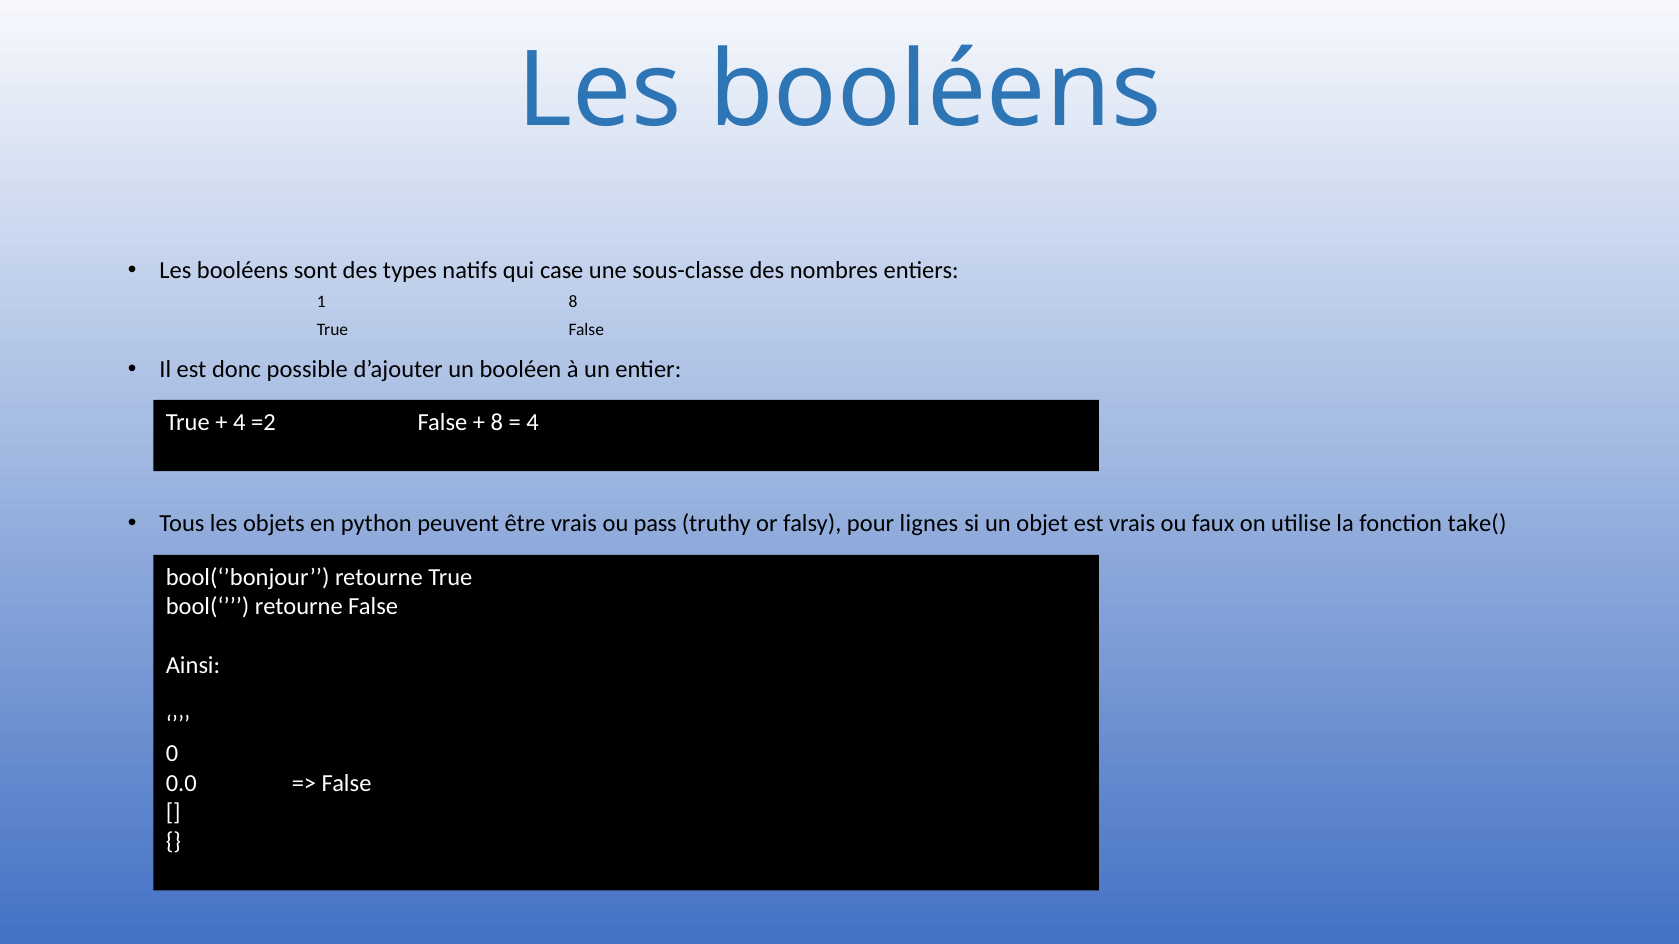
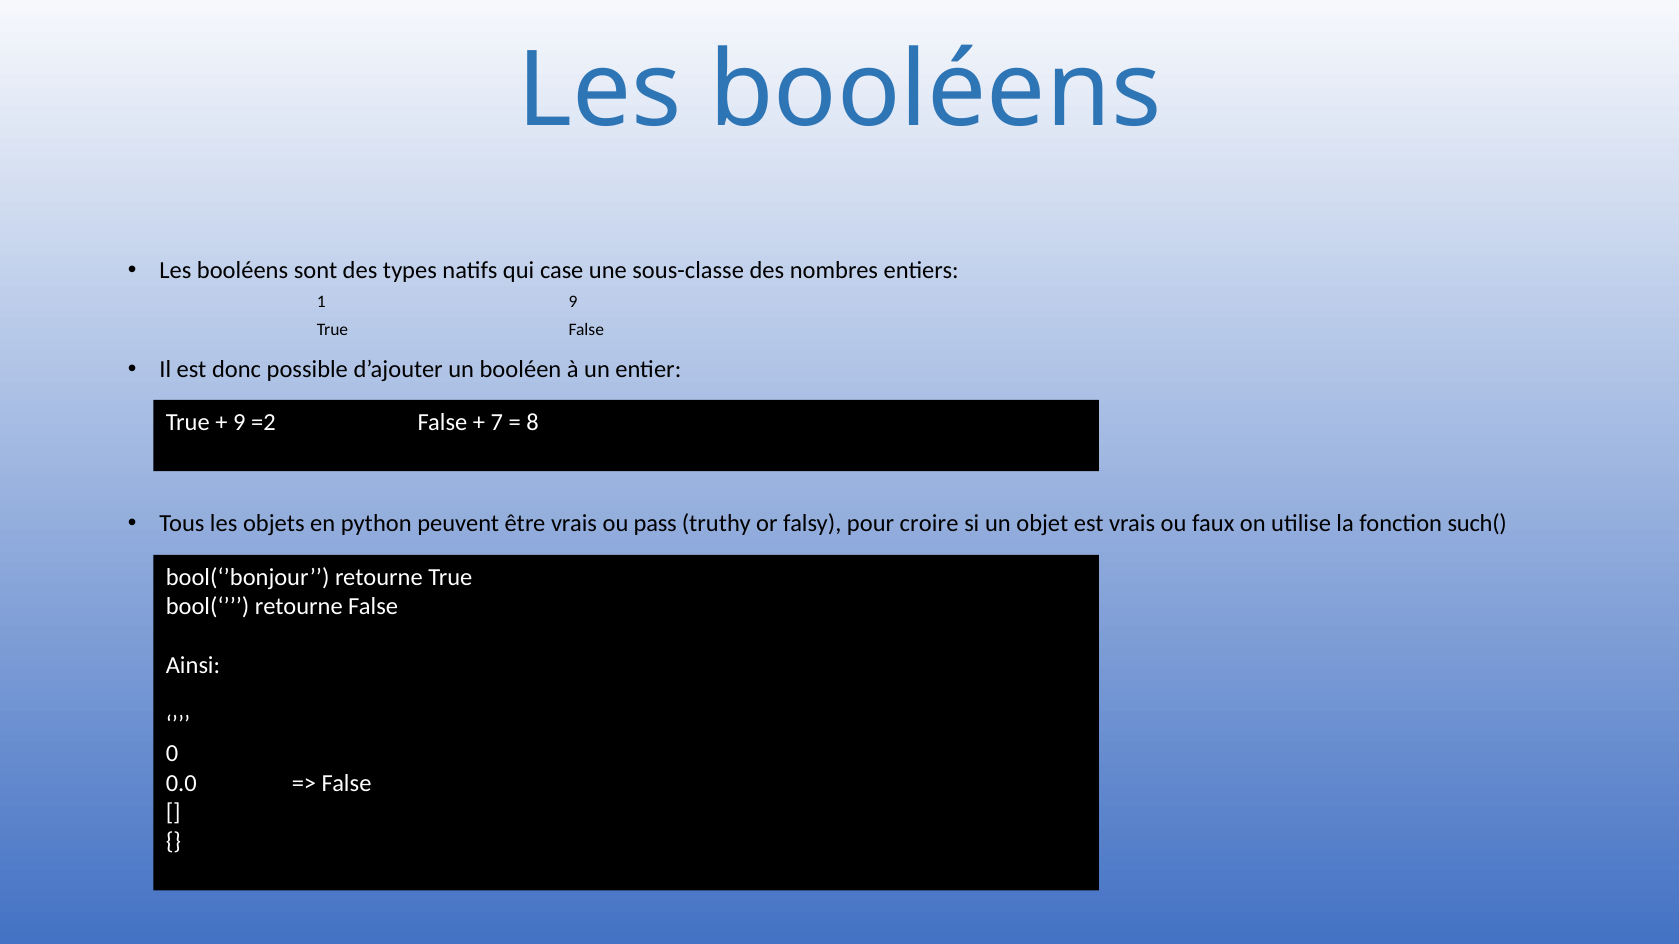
1 8: 8 -> 9 (573, 302)
4: 4 -> 9 (239, 423)
8: 8 -> 7 (497, 423)
4: 4 -> 8 (533, 423)
lignes: lignes -> croire (929, 524)
take(: take( -> such( (1477, 524)
